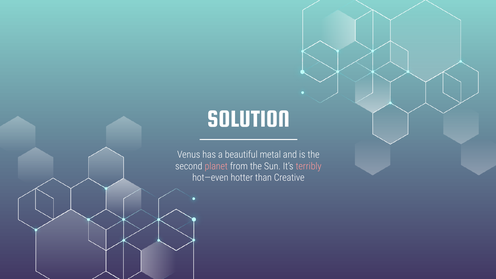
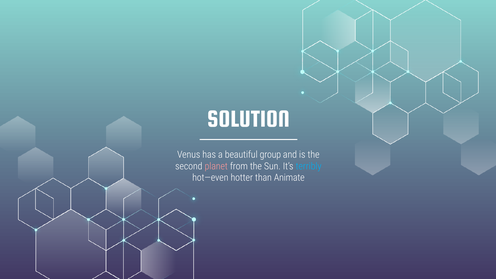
metal: metal -> group (270, 155)
terribly colour: pink -> light blue (309, 166)
Creative: Creative -> Animate (289, 178)
